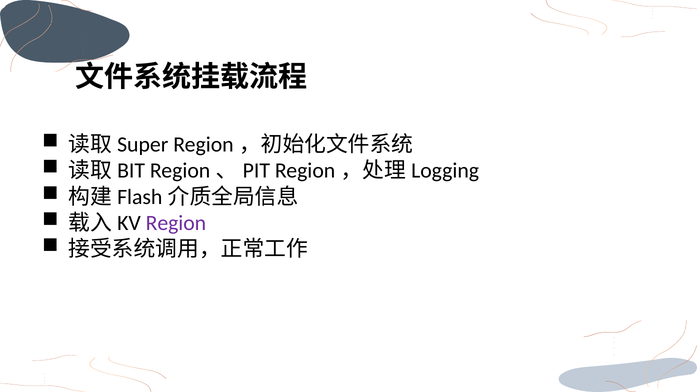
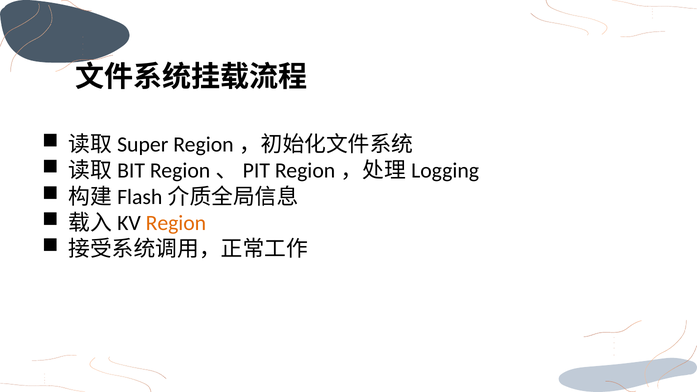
Region colour: purple -> orange (176, 223)
